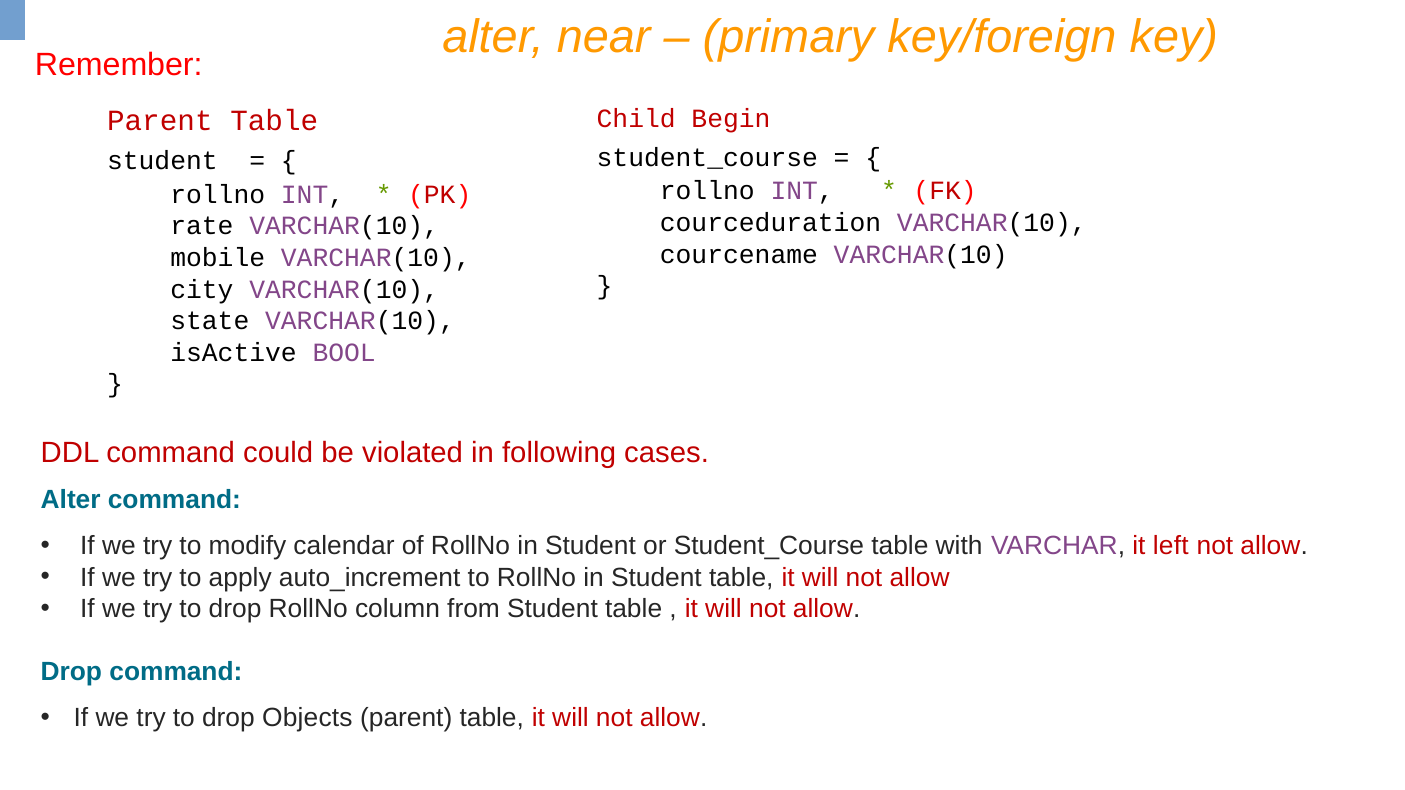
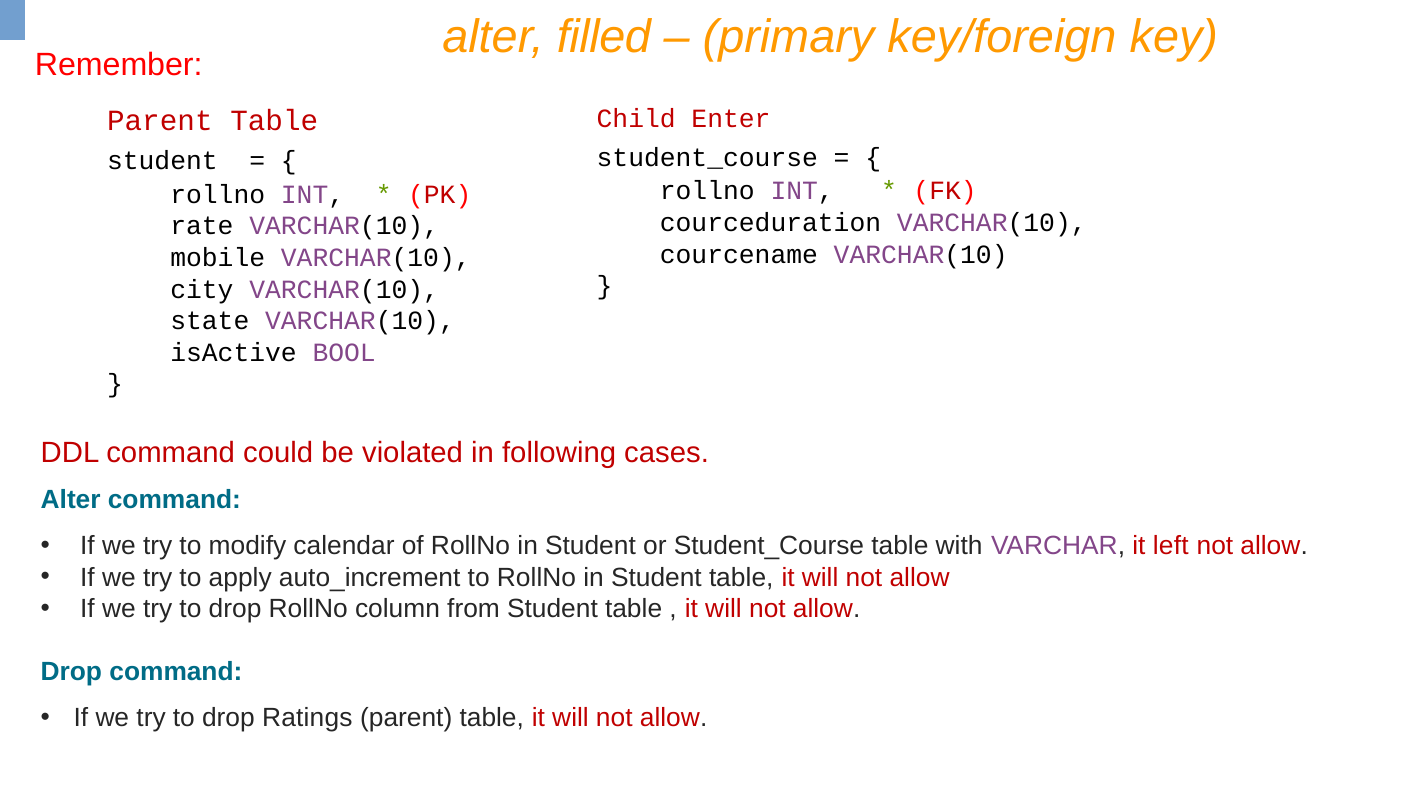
near: near -> filled (604, 37)
Begin: Begin -> Enter (731, 119)
Objects: Objects -> Ratings (307, 718)
